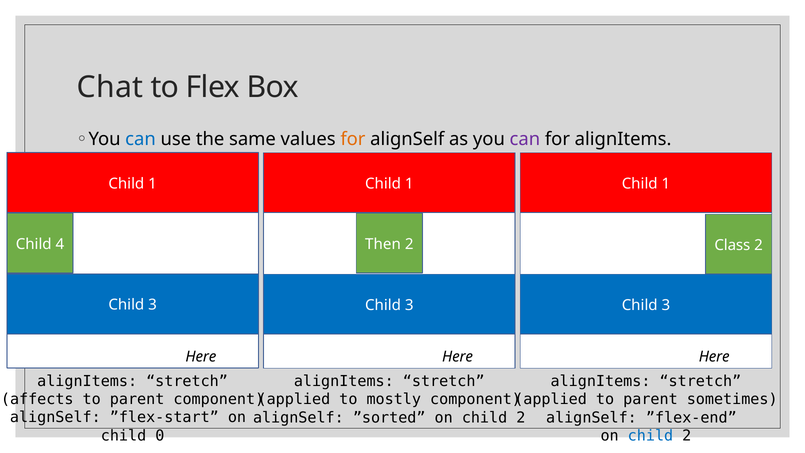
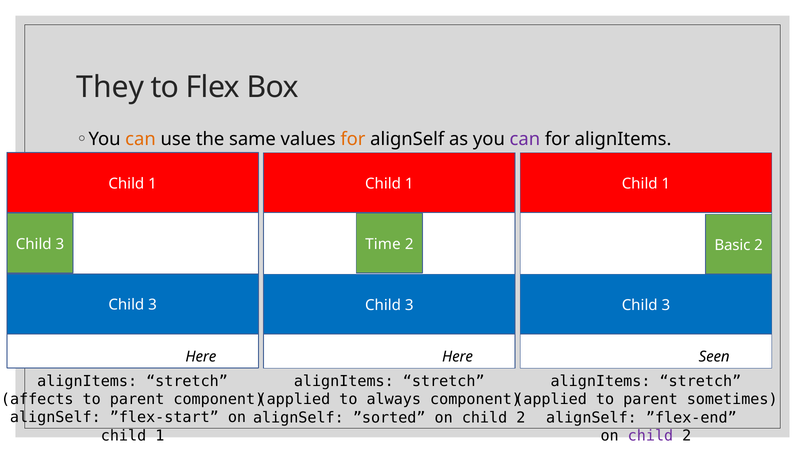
Chat: Chat -> They (110, 87)
can colour: blue -> orange (141, 139)
4: 4 -> 3 (60, 244)
Then: Then -> Time (383, 244)
Class: Class -> Basic (732, 245)
Here: Here -> Seen (714, 357)
mostly: mostly -> always (394, 399)
0: 0 -> 1 (160, 435)
child colour: blue -> purple (650, 436)
